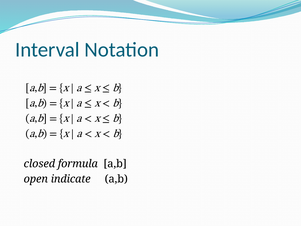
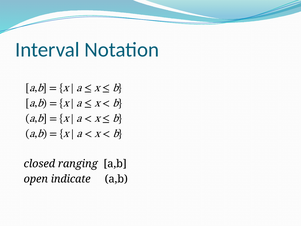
formula: formula -> ranging (78, 164)
